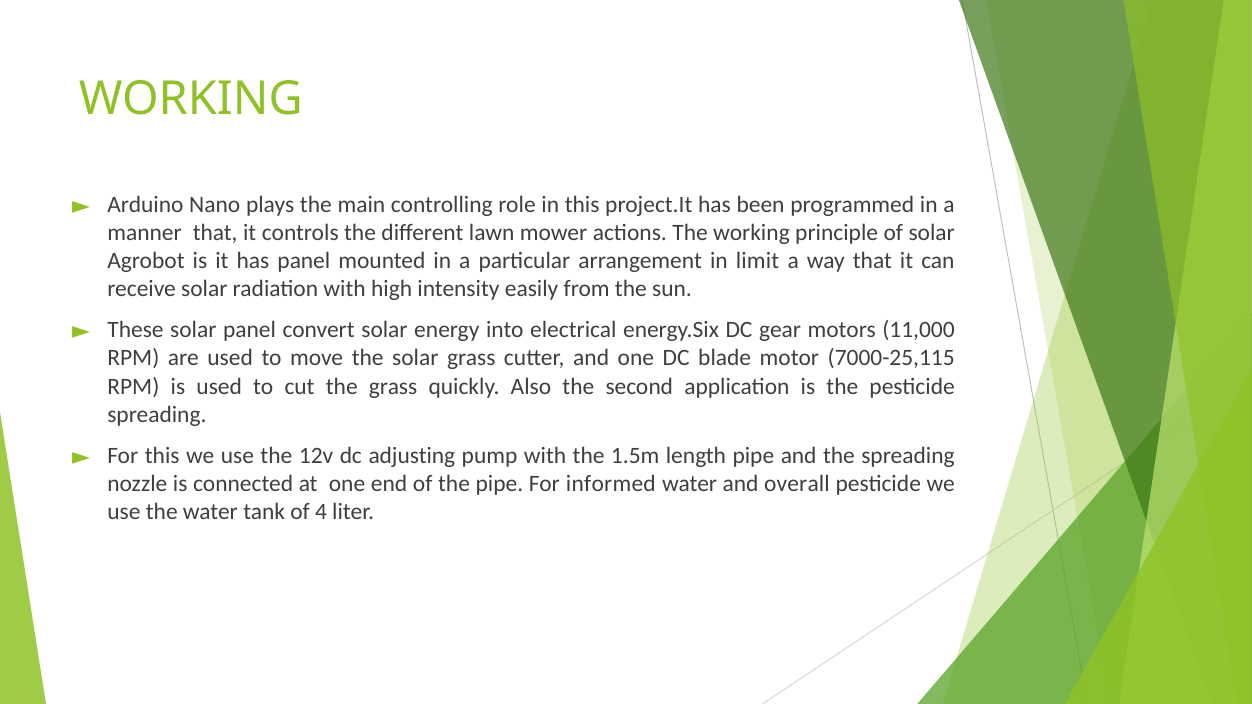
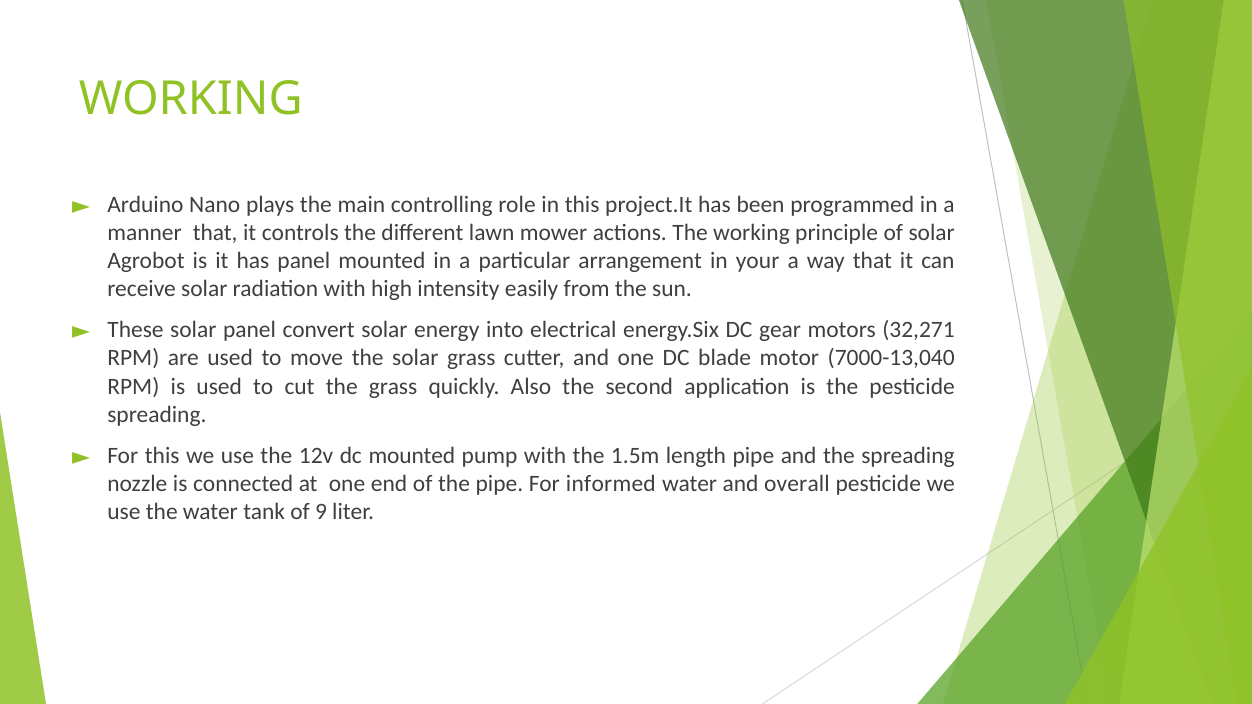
limit: limit -> your (758, 261)
11,000: 11,000 -> 32,271 (918, 330)
7000-25,115: 7000-25,115 -> 7000-13,040 (891, 358)
dc adjusting: adjusting -> mounted (412, 456)
4: 4 -> 9 (321, 512)
